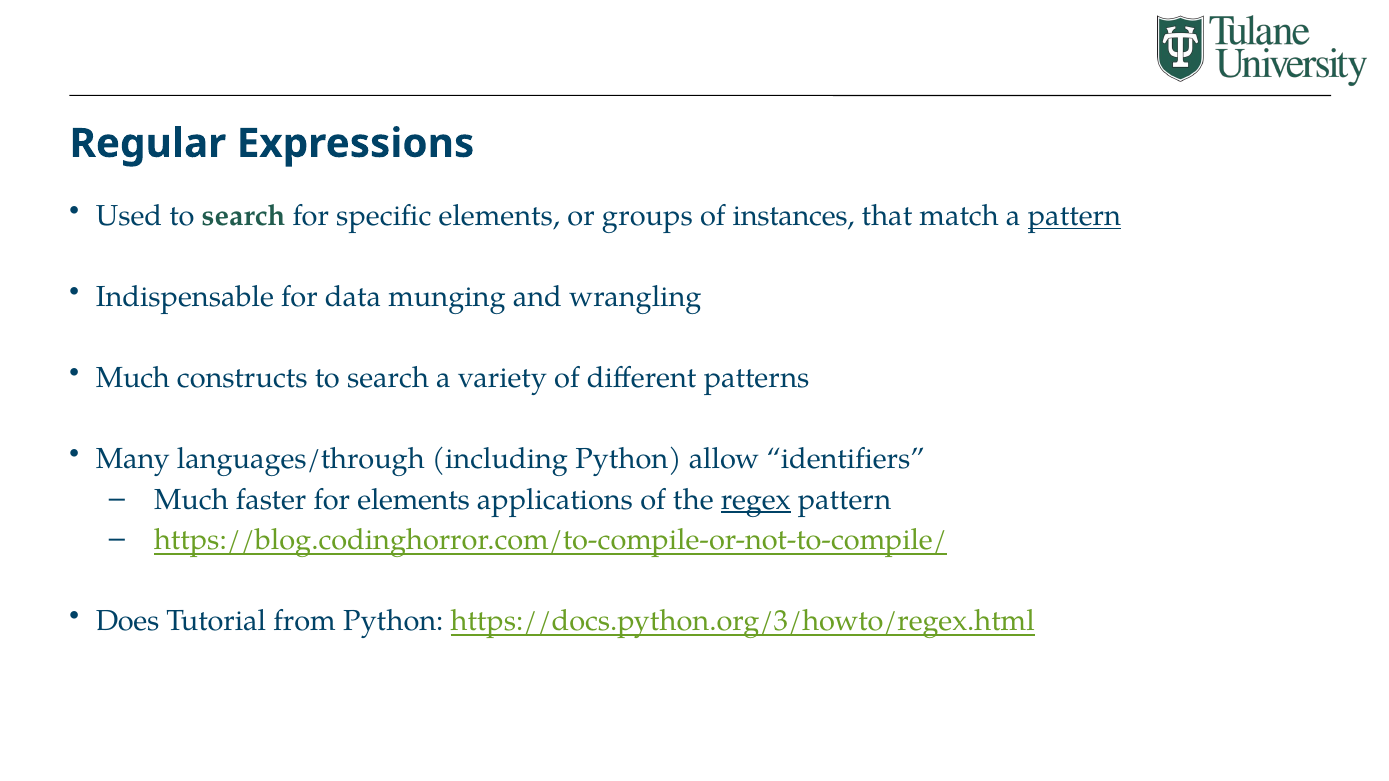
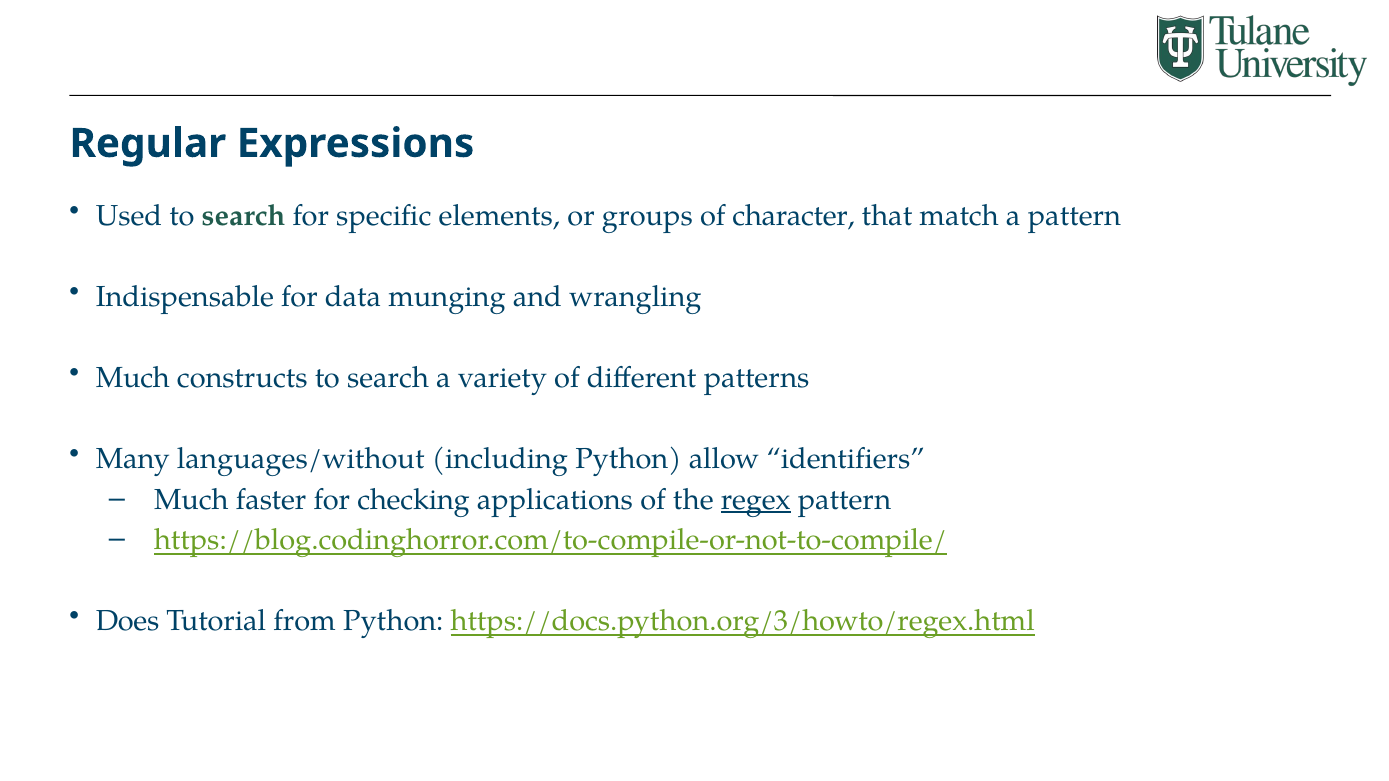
instances: instances -> character (794, 216)
pattern underline: present -> none (1074, 216)
languages/through: languages/through -> languages/without (301, 459)
for elements: elements -> checking (414, 500)
